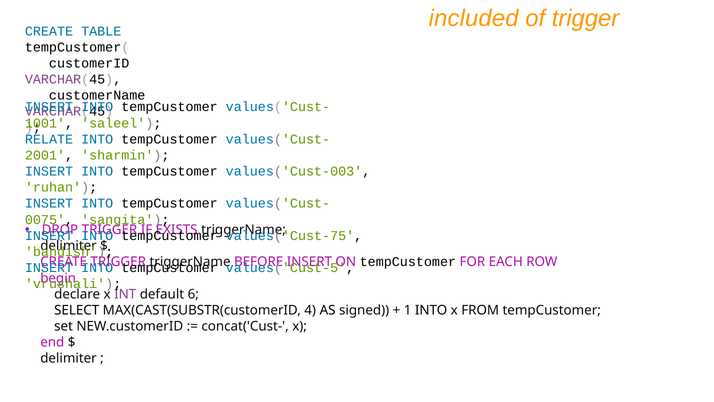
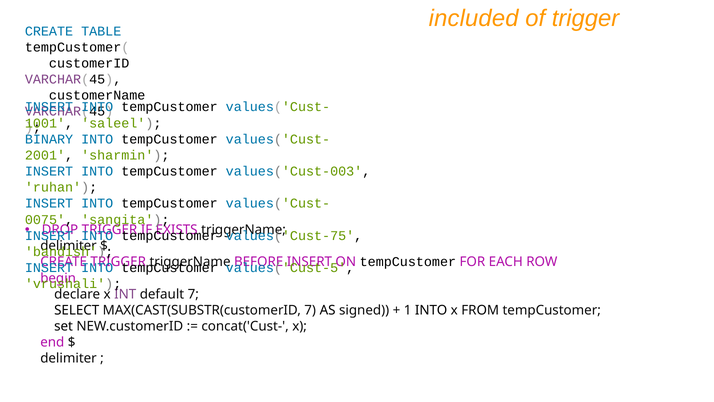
RELATE: RELATE -> BINARY (49, 139)
default 6: 6 -> 7 (193, 294)
MAX(CAST(SUBSTR(customerID 4: 4 -> 7 (310, 310)
